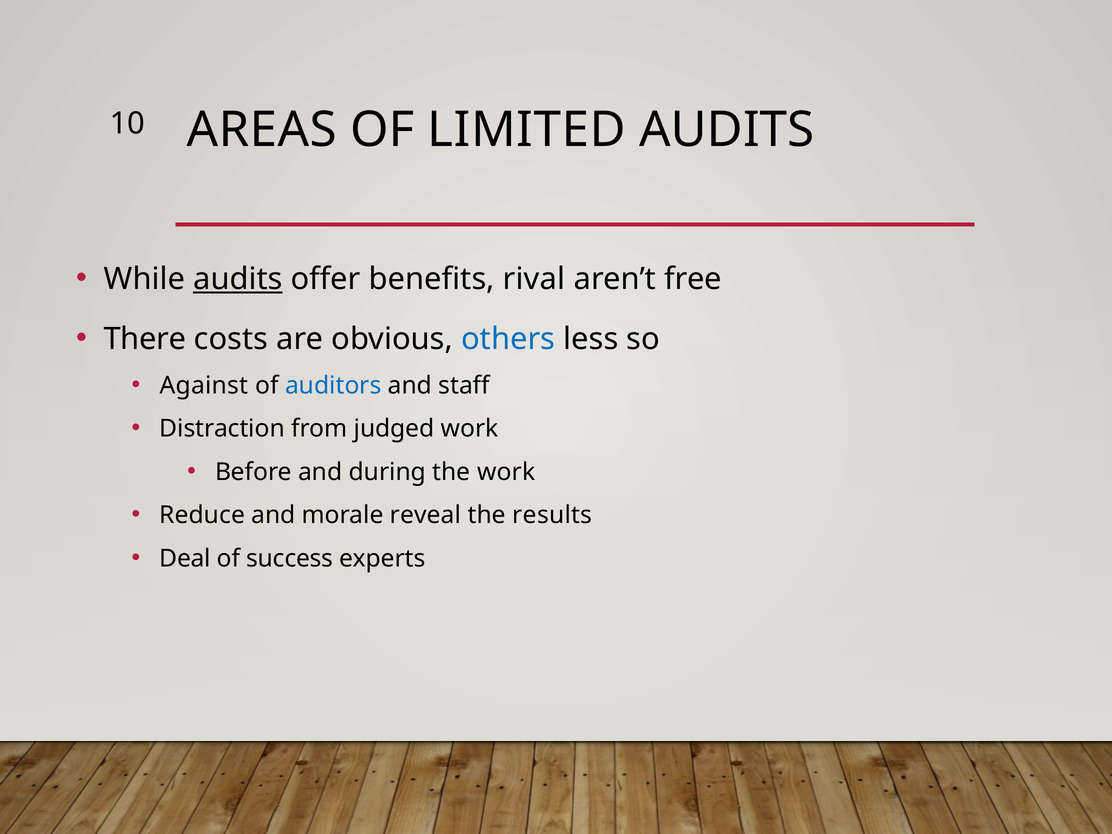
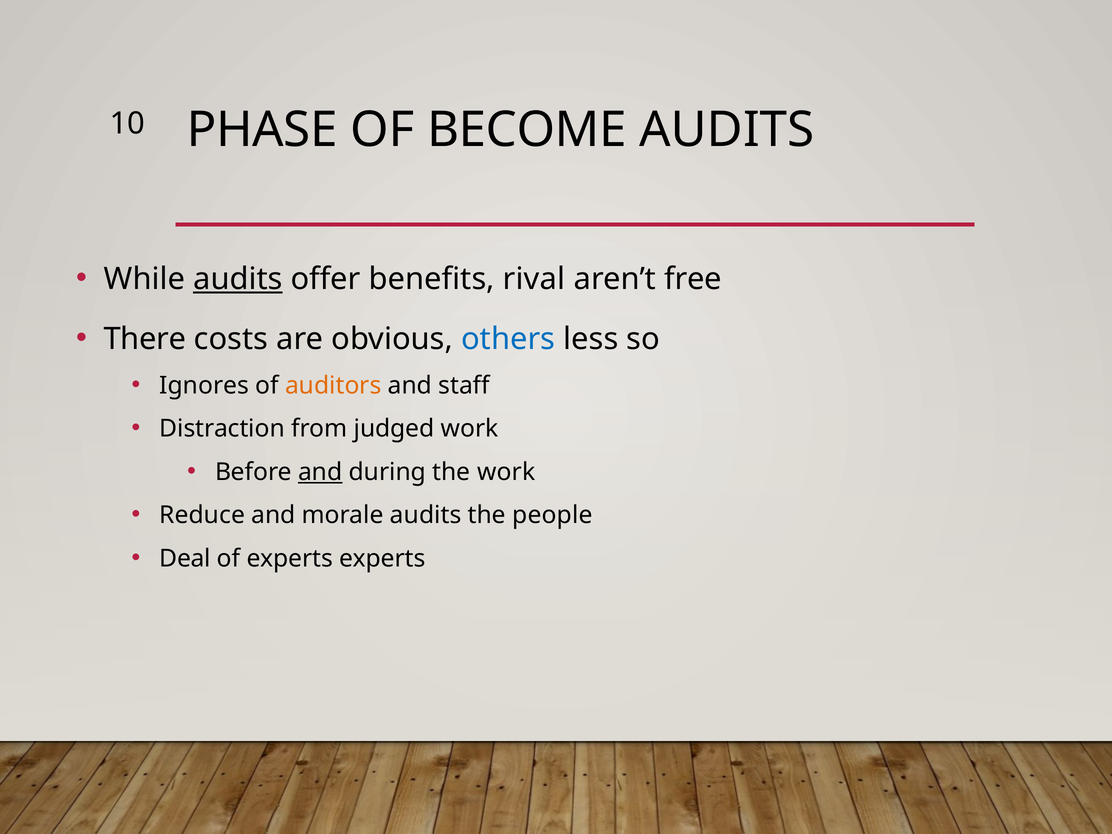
AREAS: AREAS -> PHASE (262, 130)
LIMITED: LIMITED -> BECOME (527, 130)
Against: Against -> Ignores (204, 386)
auditors colour: blue -> orange (333, 386)
and underline: none -> present (320, 472)
morale reveal: reveal -> audits (426, 515)
results: results -> people (552, 515)
of success: success -> experts (290, 559)
